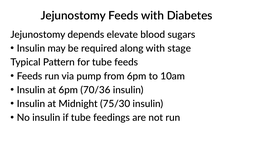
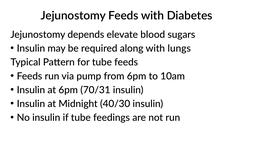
stage: stage -> lungs (179, 48)
70/36: 70/36 -> 70/31 (95, 90)
75/30: 75/30 -> 40/30 (115, 104)
